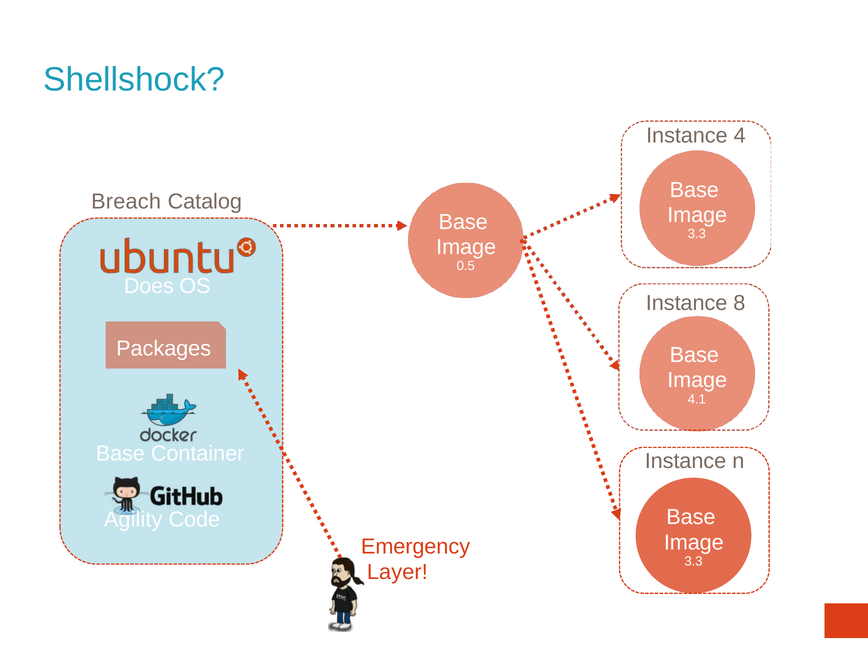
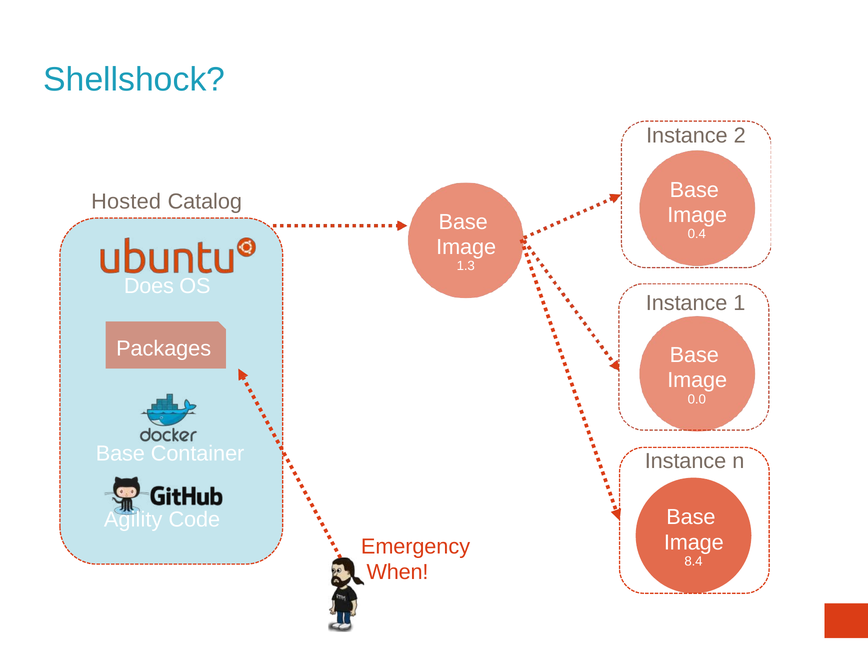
4: 4 -> 2 (740, 136)
Breach: Breach -> Hosted (126, 201)
3.3: 3.3 -> 0.4 (697, 234)
0.5: 0.5 -> 1.3 (466, 266)
8: 8 -> 1 (739, 303)
4.1: 4.1 -> 0.0 (697, 399)
3.3: 3.3 -> 8.4 (693, 561)
Layer: Layer -> When (398, 572)
